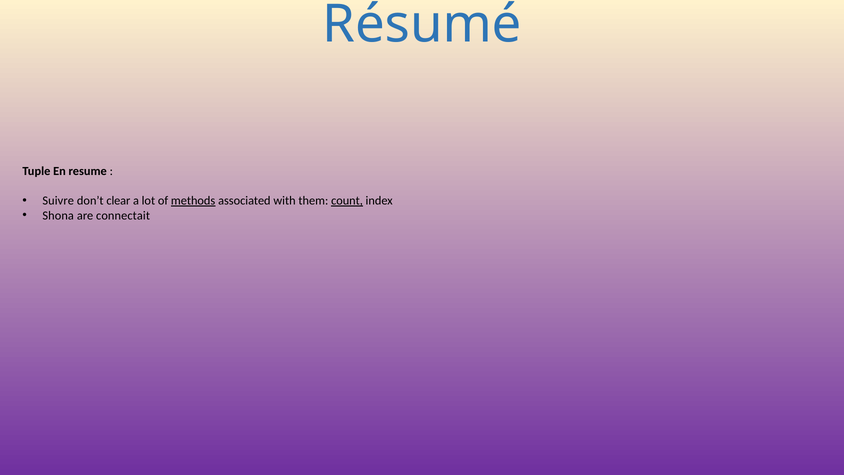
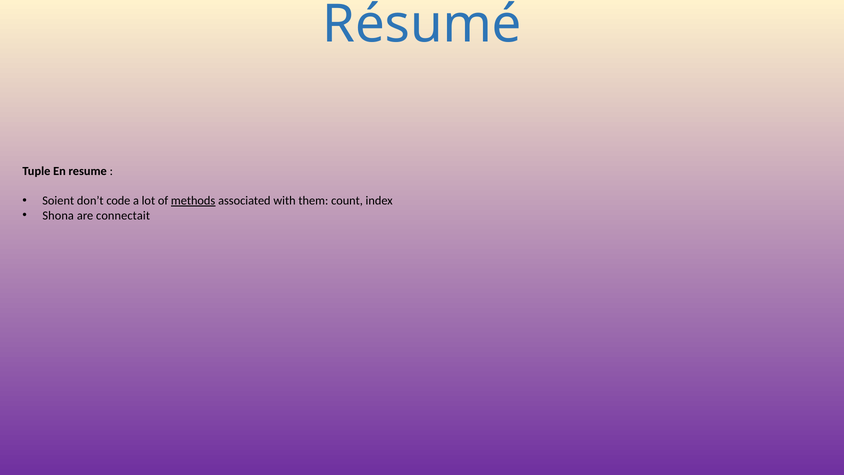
Suivre: Suivre -> Soient (58, 201)
clear: clear -> code (118, 201)
count underline: present -> none (347, 201)
